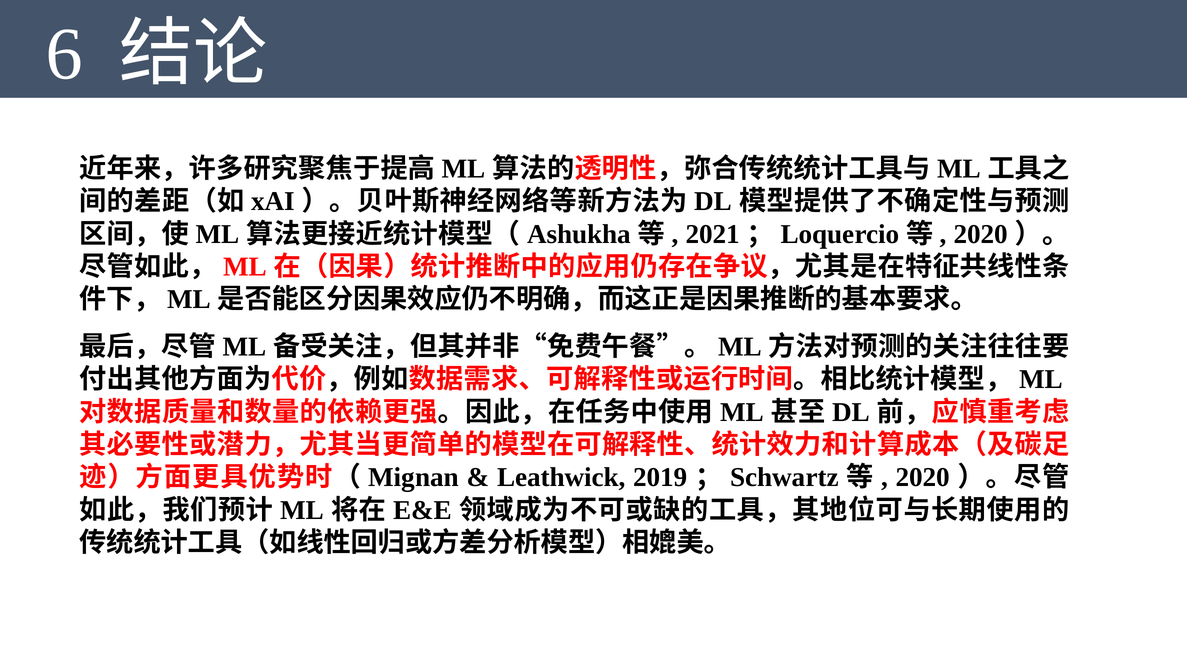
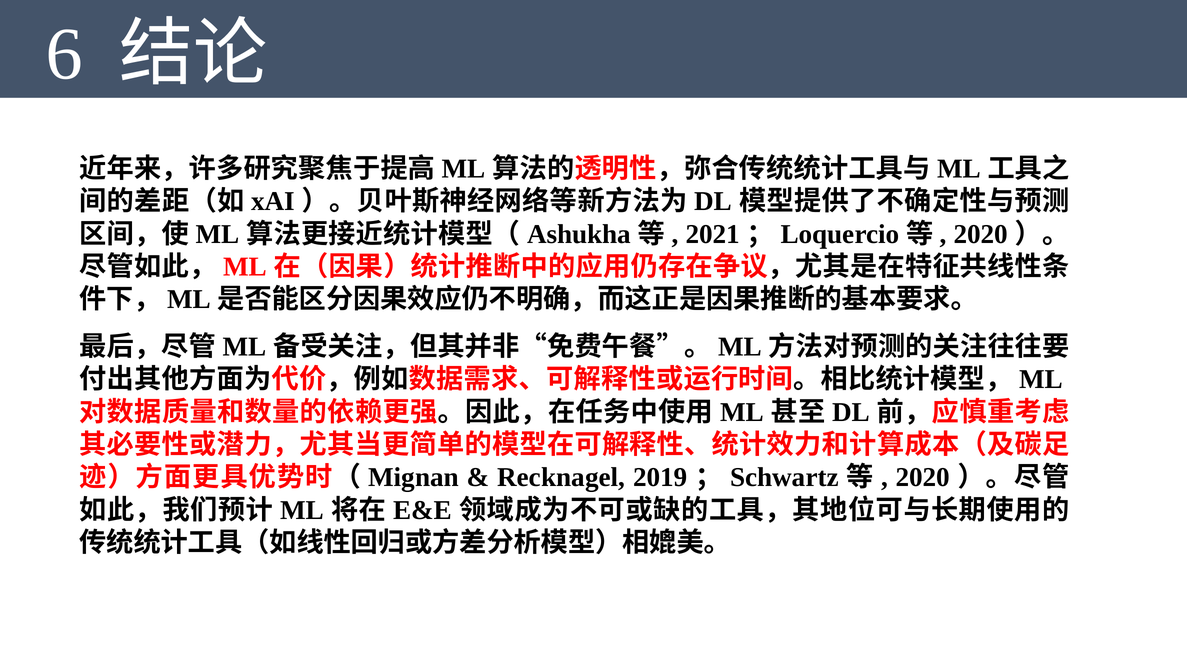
Leathwick: Leathwick -> Recknagel (561, 477)
